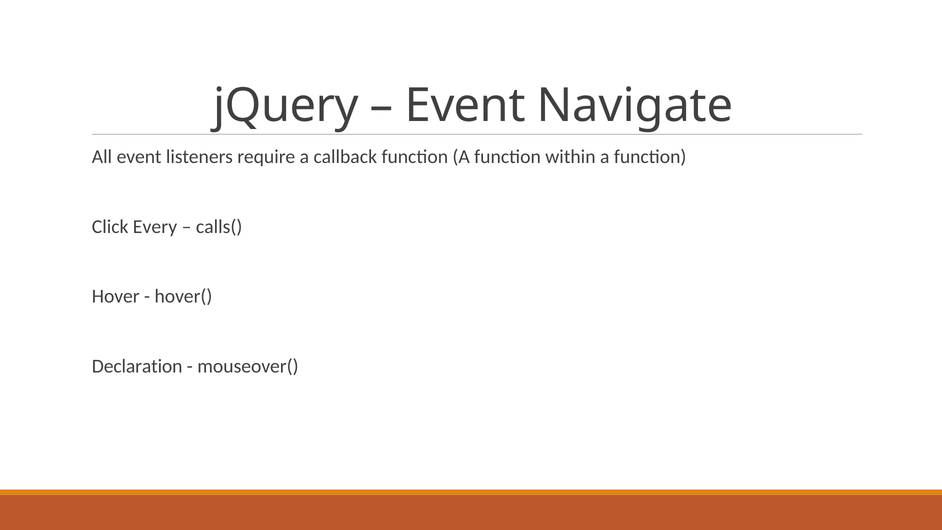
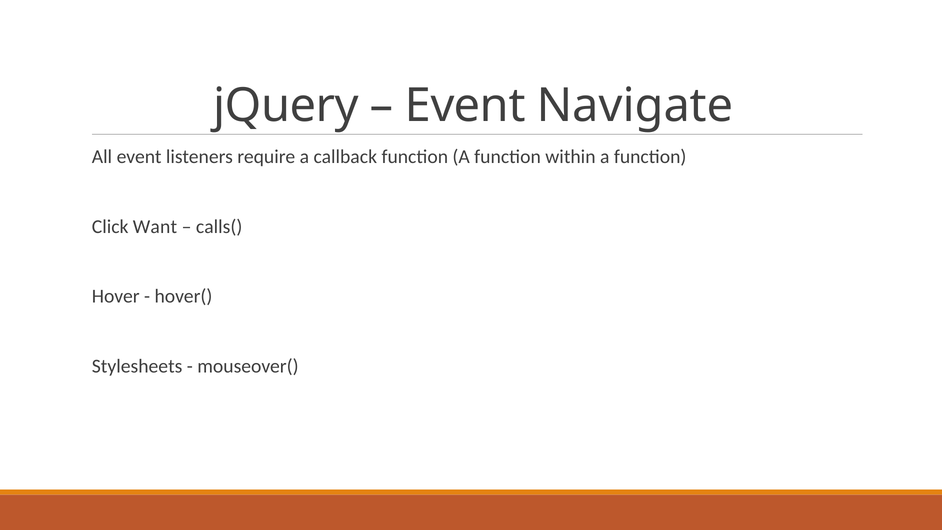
Every: Every -> Want (155, 226)
Declaration: Declaration -> Stylesheets (137, 366)
